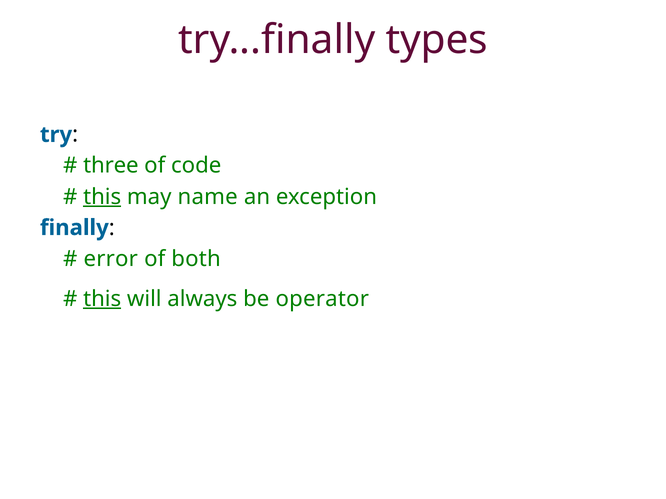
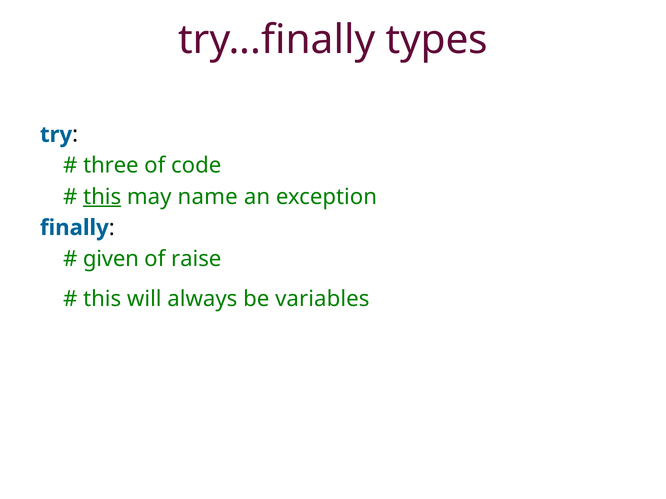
error: error -> given (111, 259)
both: both -> raise (196, 259)
this underline: present -> none (102, 299)
operator: operator -> variables (322, 299)
